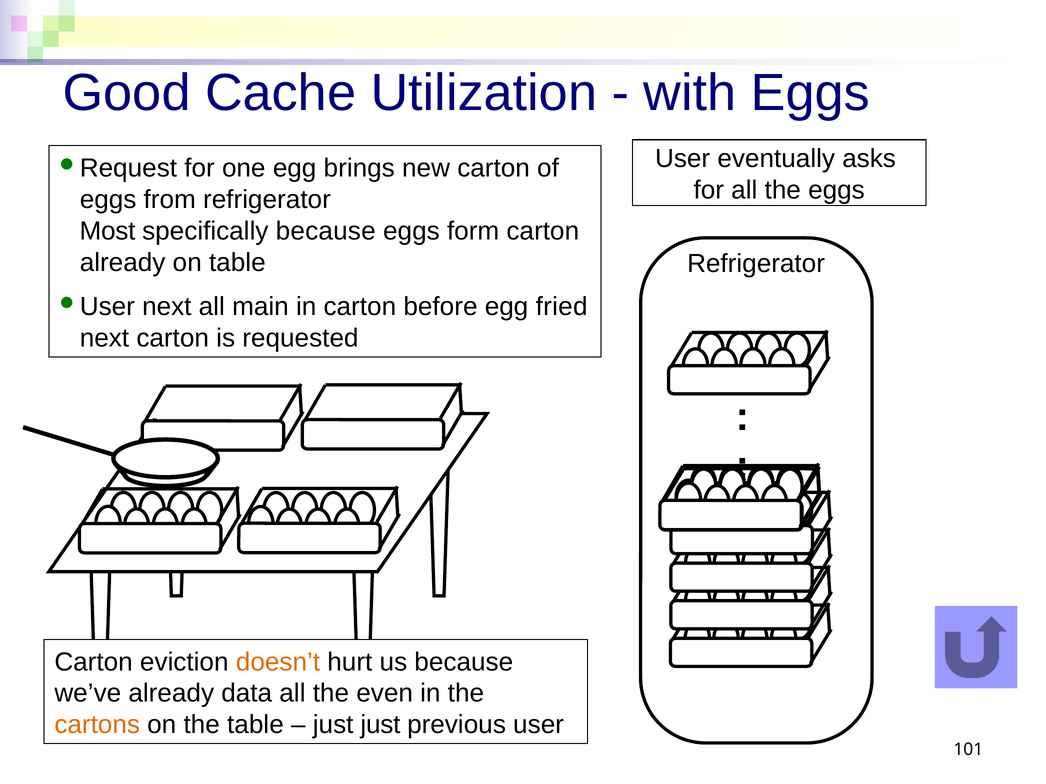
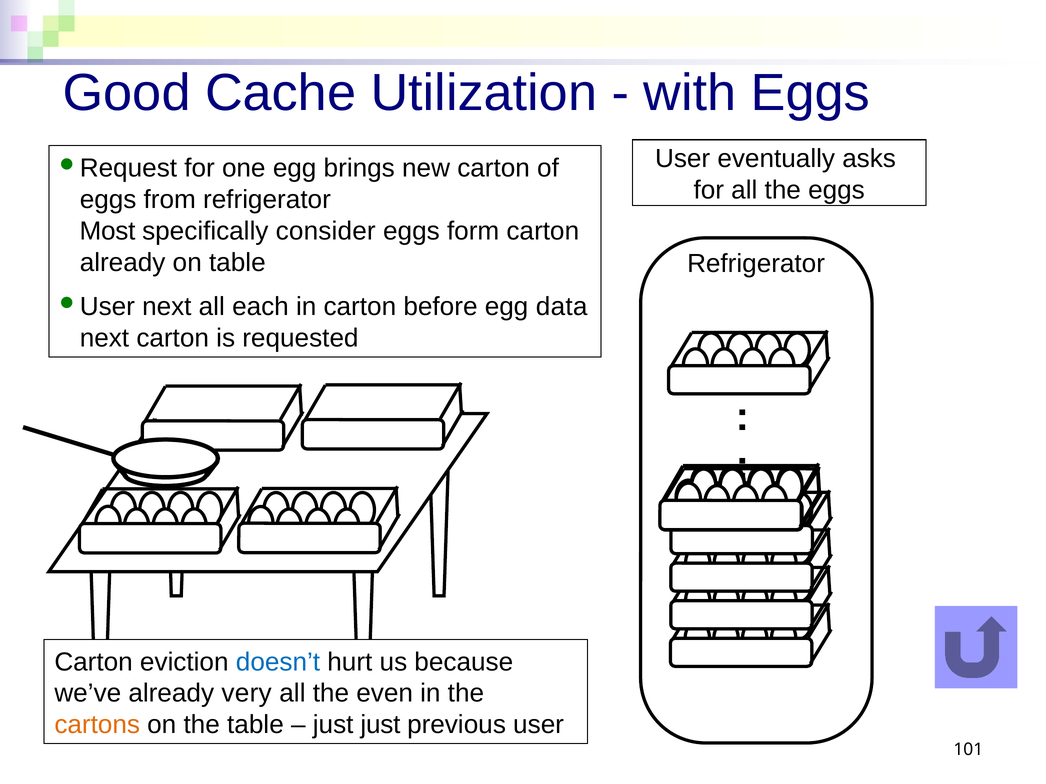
specifically because: because -> consider (326, 231)
main: main -> each (260, 307)
fried: fried -> data (562, 307)
doesn’t colour: orange -> blue (278, 662)
data: data -> very (247, 694)
